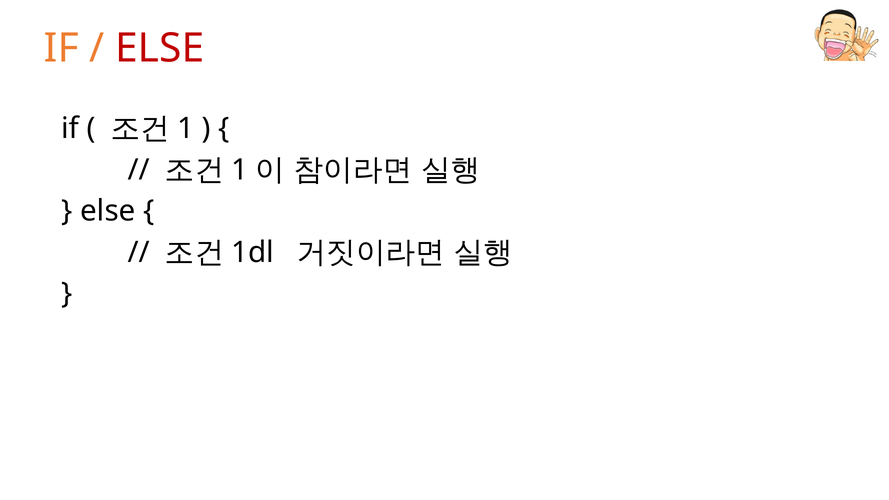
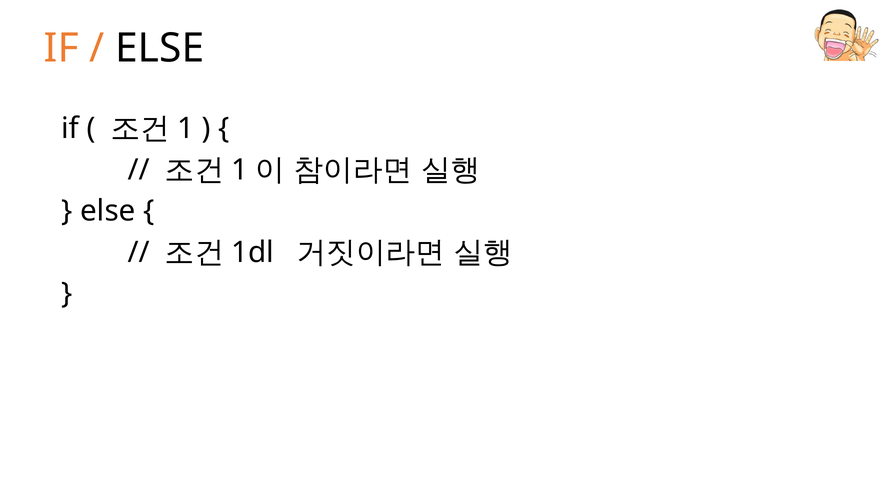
ELSE colour: red -> black (160, 48)
